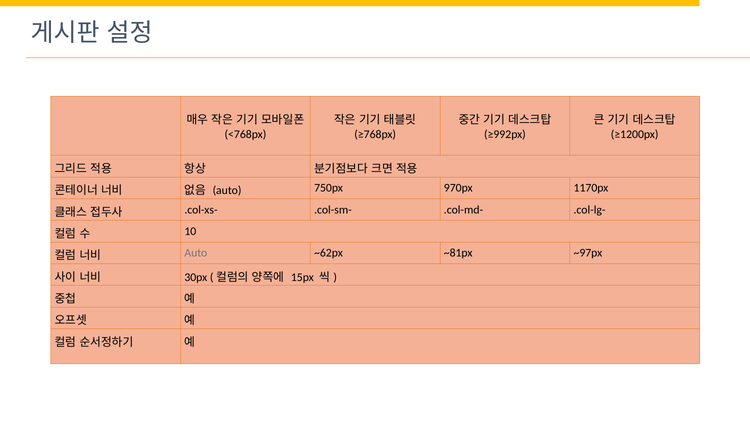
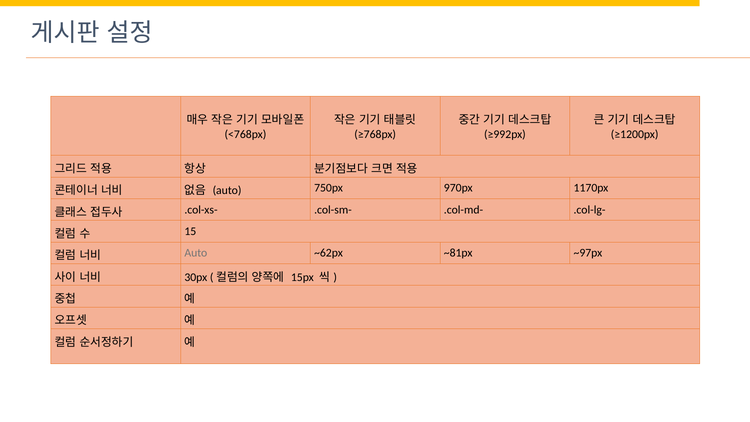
10: 10 -> 15 (190, 231)
